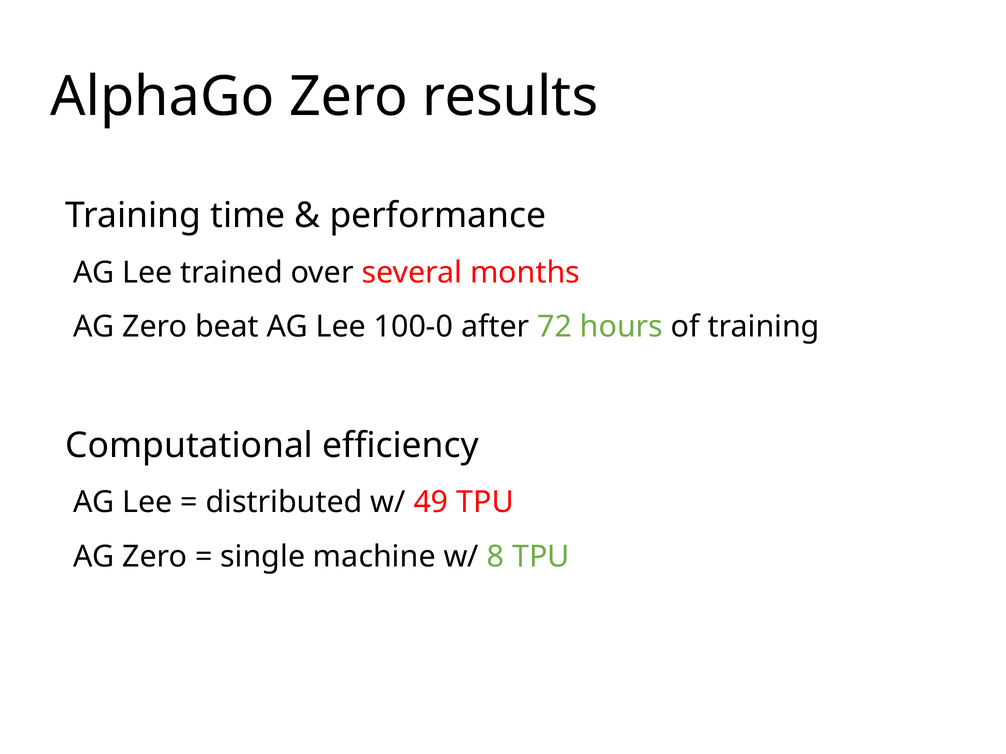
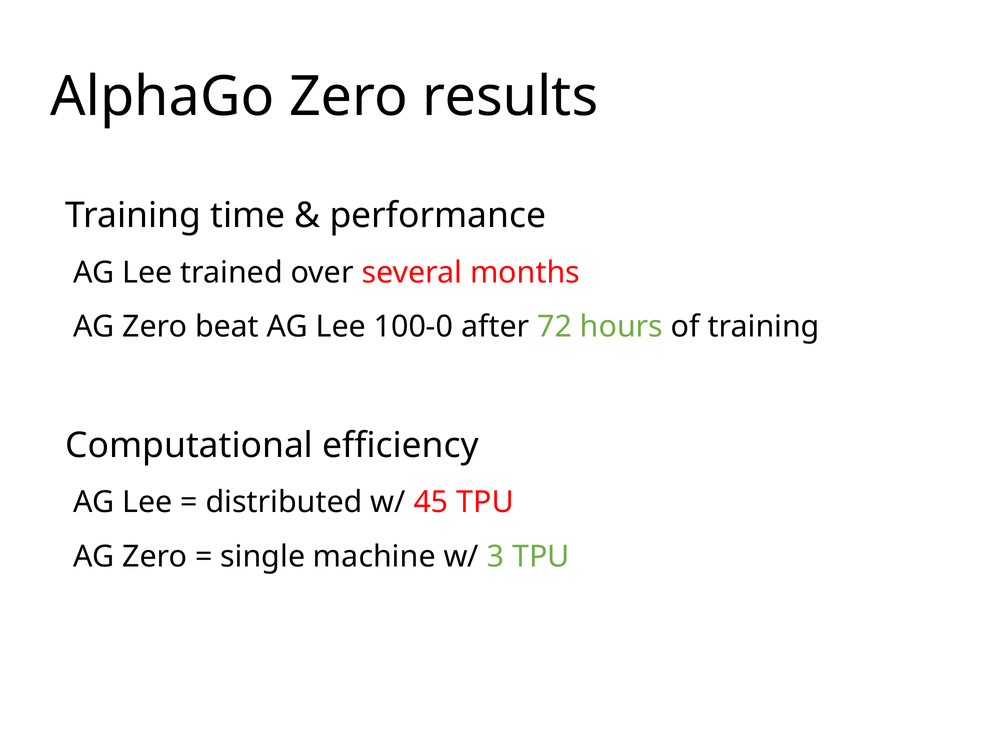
49: 49 -> 45 (431, 503)
8: 8 -> 3 (496, 557)
